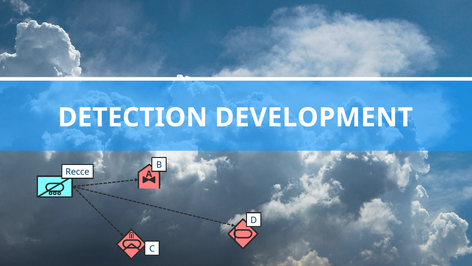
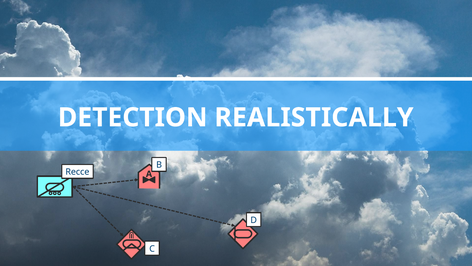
DEVELOPMENT: DEVELOPMENT -> REALISTICALLY (314, 117)
